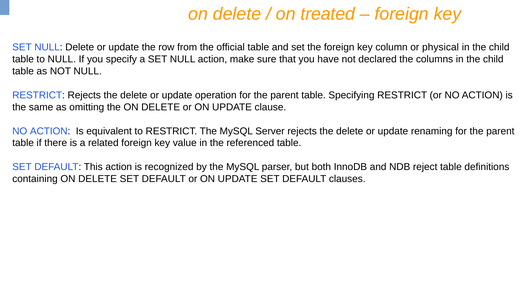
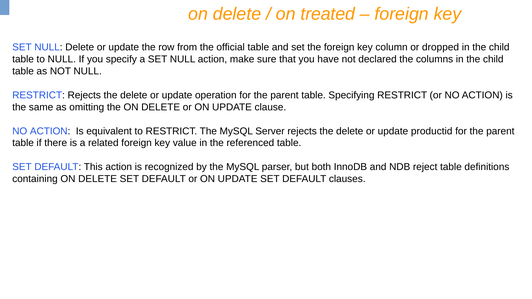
physical: physical -> dropped (441, 47)
renaming: renaming -> productid (432, 131)
